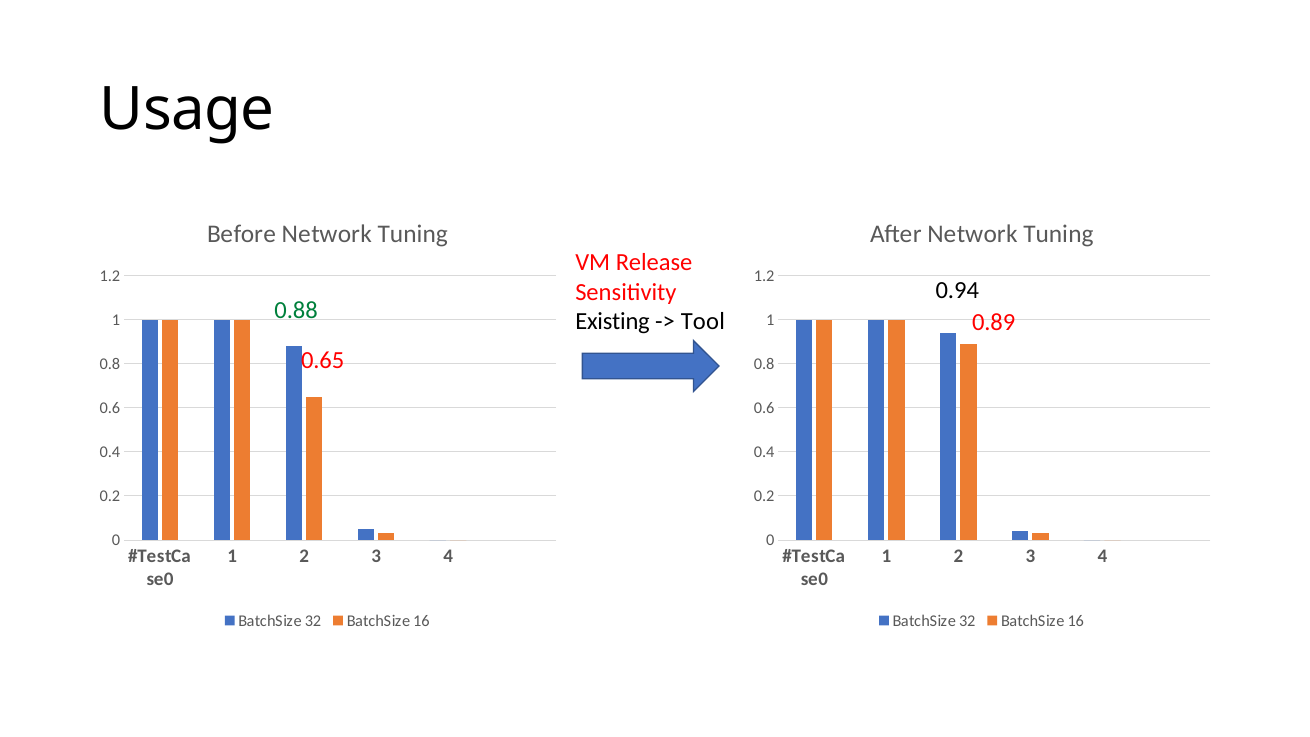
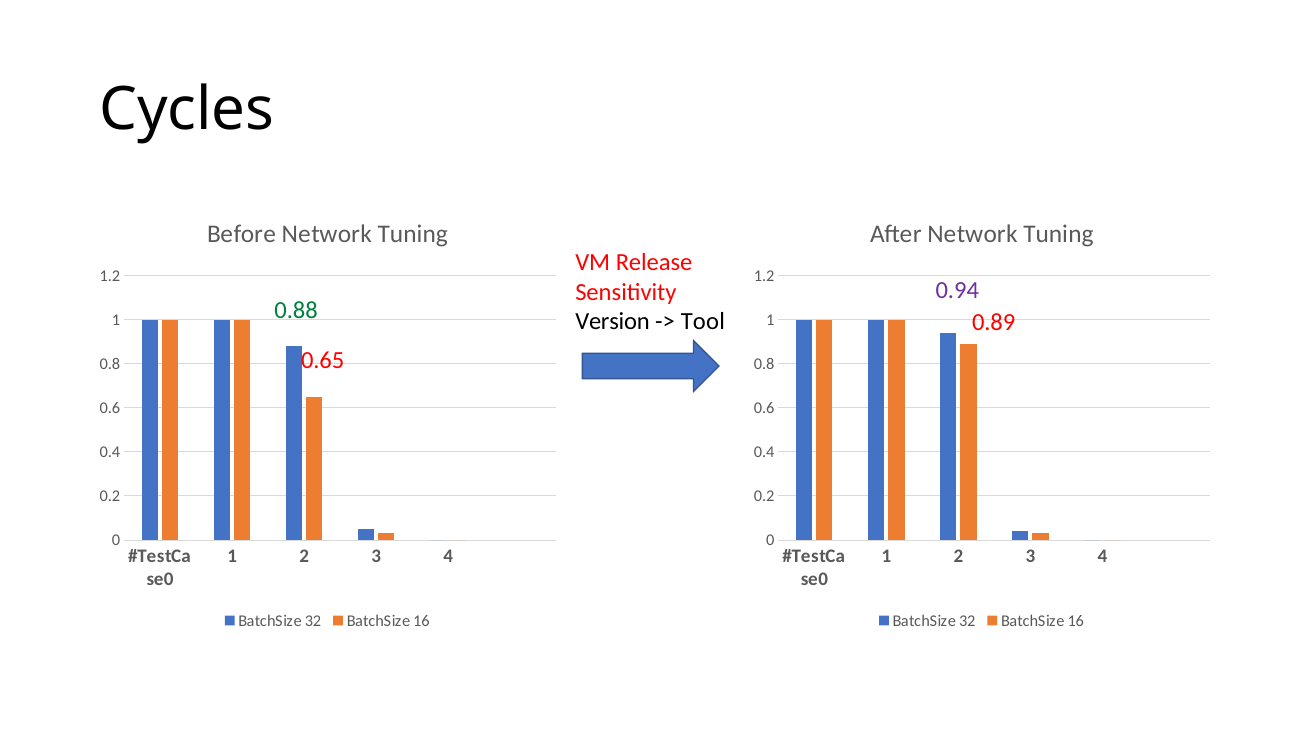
Usage: Usage -> Cycles (187, 110)
0.94 colour: black -> purple (957, 291)
Existing: Existing -> Version (612, 321)
